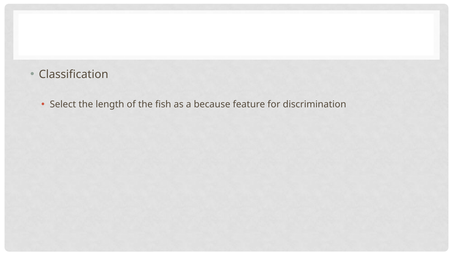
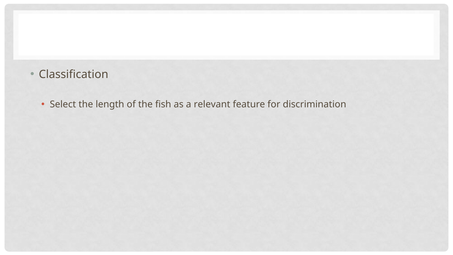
because: because -> relevant (212, 104)
